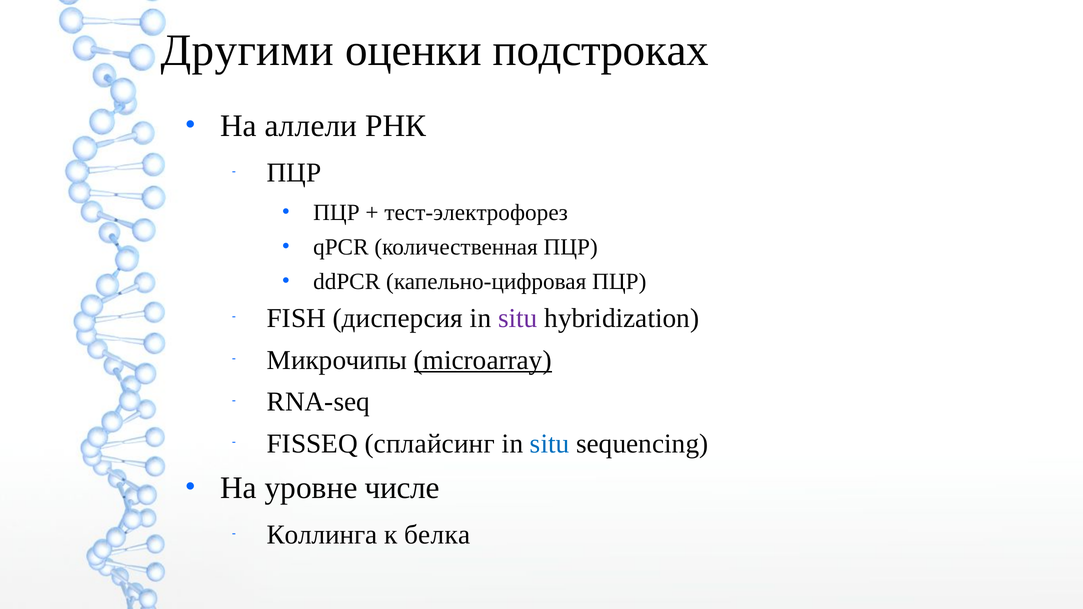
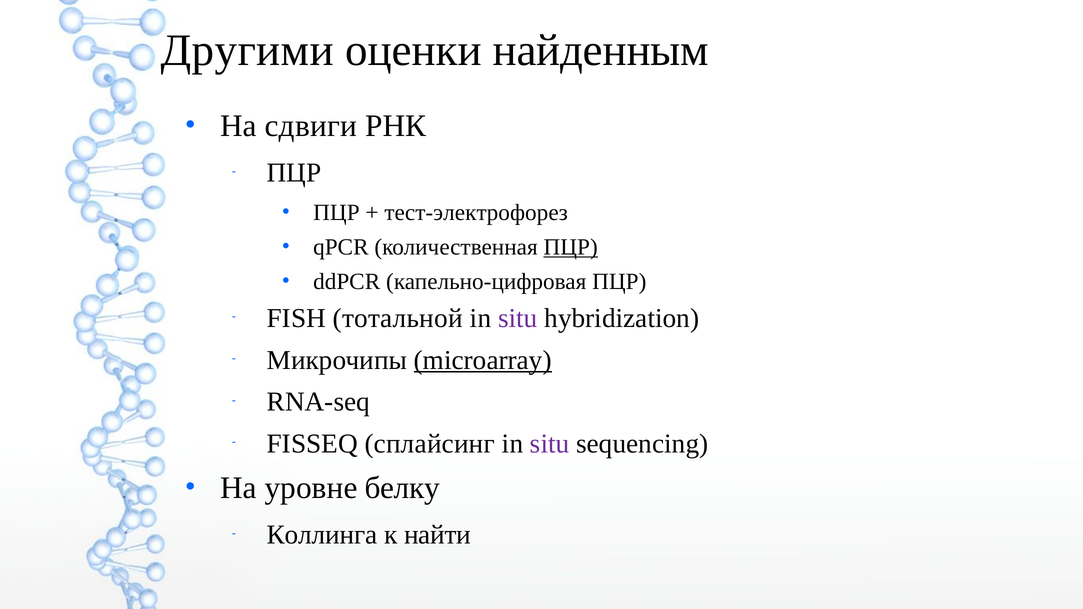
подстроках: подстроках -> найденным (601, 51)
аллели: аллели -> сдвиги (311, 126)
ПЦР underline: none -> present (571, 247)
дисперсия: дисперсия -> тотальной (398, 318)
situ colour: blue -> purple (550, 444)
числе: числе -> белку (402, 488)
белка: белка -> найти (437, 535)
